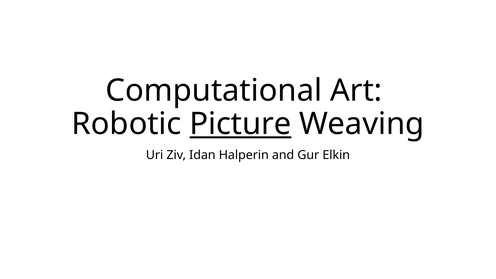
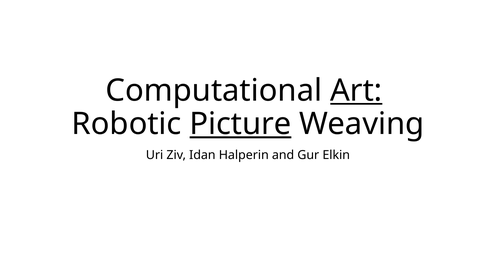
Art underline: none -> present (356, 91)
